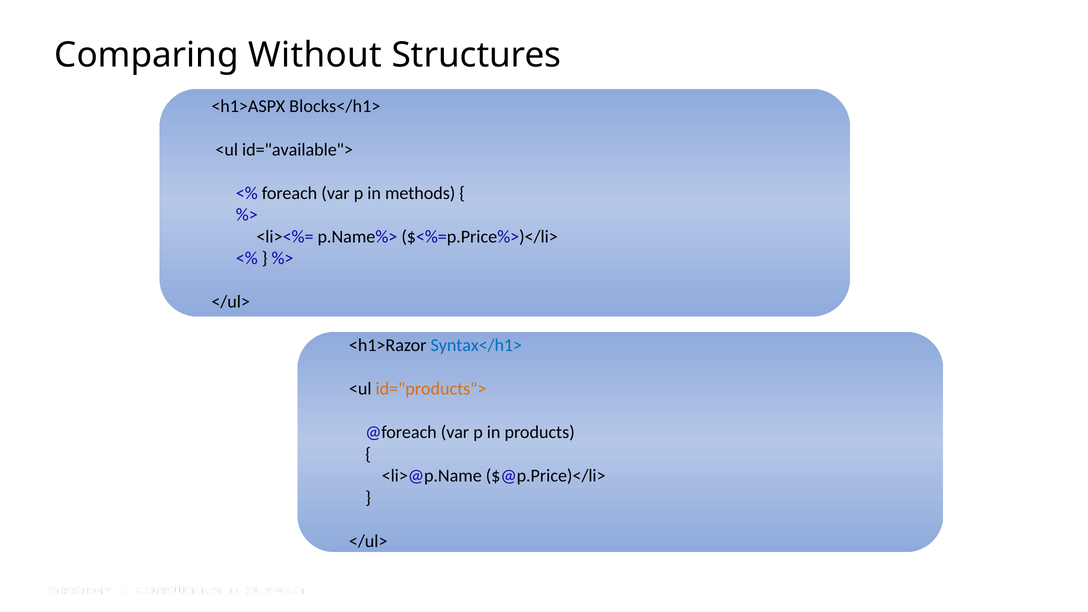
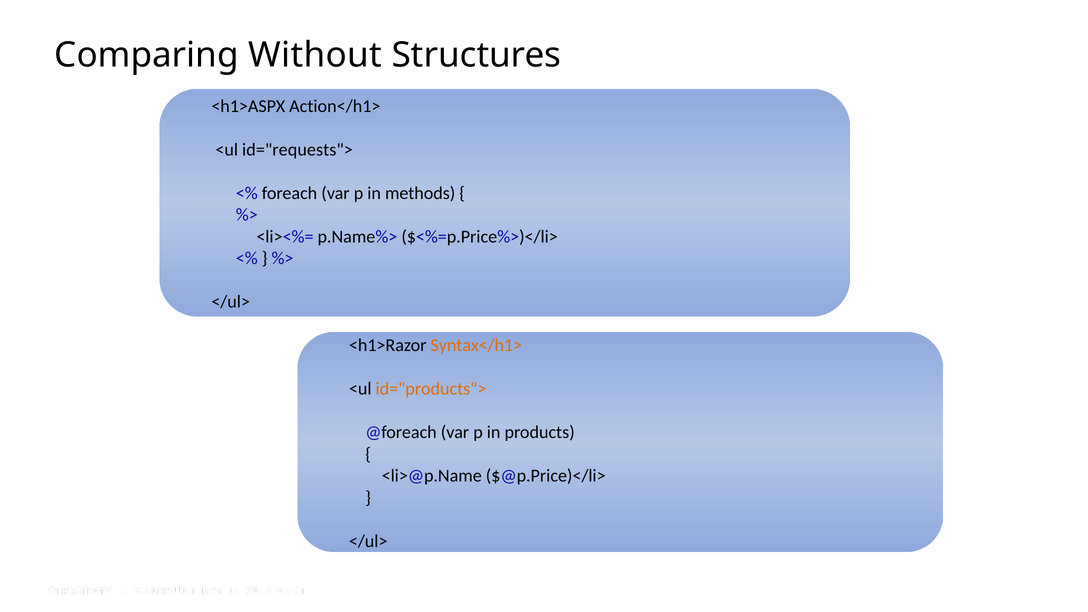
Blocks</h1>: Blocks</h1> -> Action</h1> (335, 106)
id="available">: id="available"> -> id="requests"> (297, 150)
Syntax</h1> colour: blue -> orange (476, 346)
